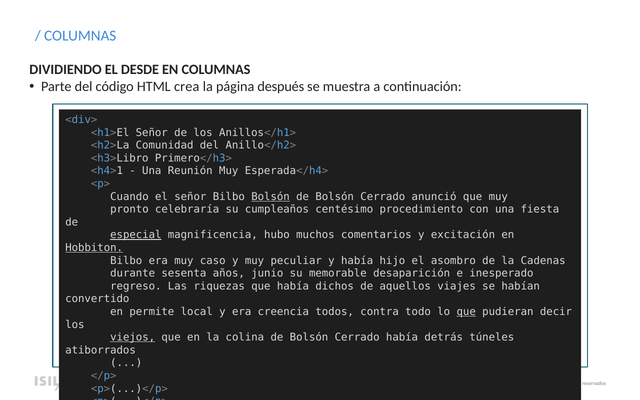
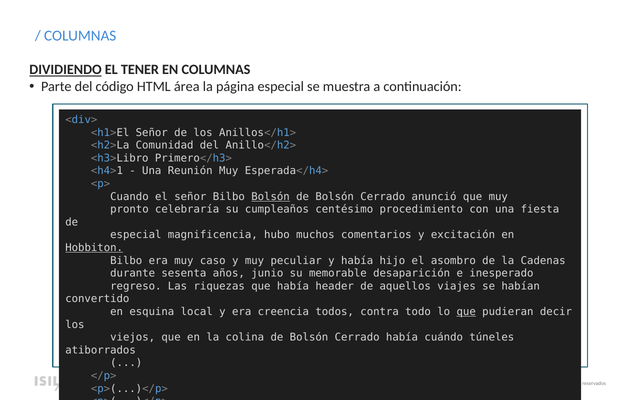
DIVIDIENDO underline: none -> present (66, 70)
DESDE: DESDE -> TENER (140, 70)
crea: crea -> área (187, 87)
página después: después -> especial (281, 87)
especial underline: present -> none (136, 235)
dichos: dichos -> header (335, 286)
permite: permite -> esquina (152, 312)
viejos underline: present -> none (133, 337)
detrás: detrás -> cuándo (444, 337)
